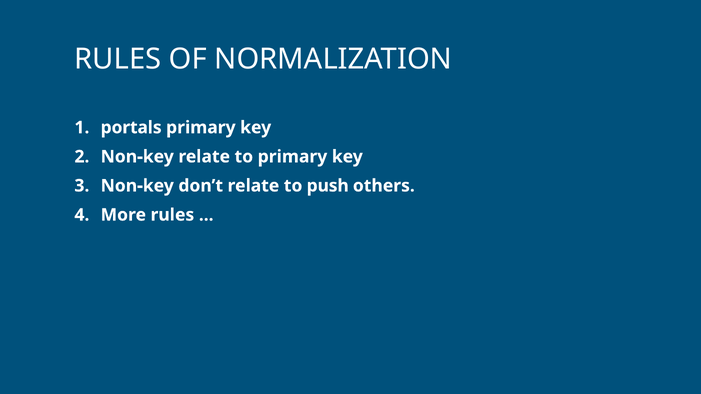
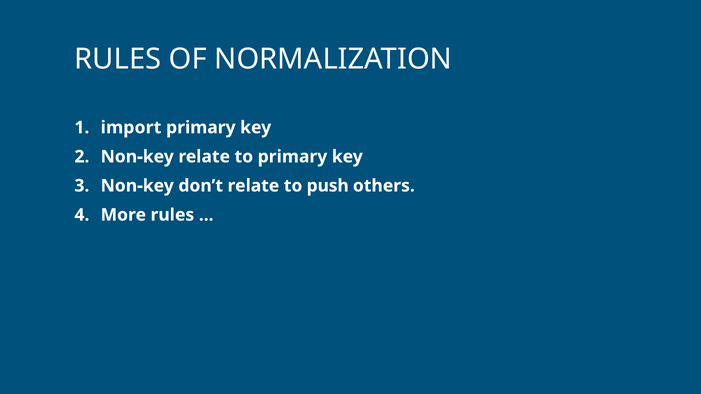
portals: portals -> import (131, 128)
